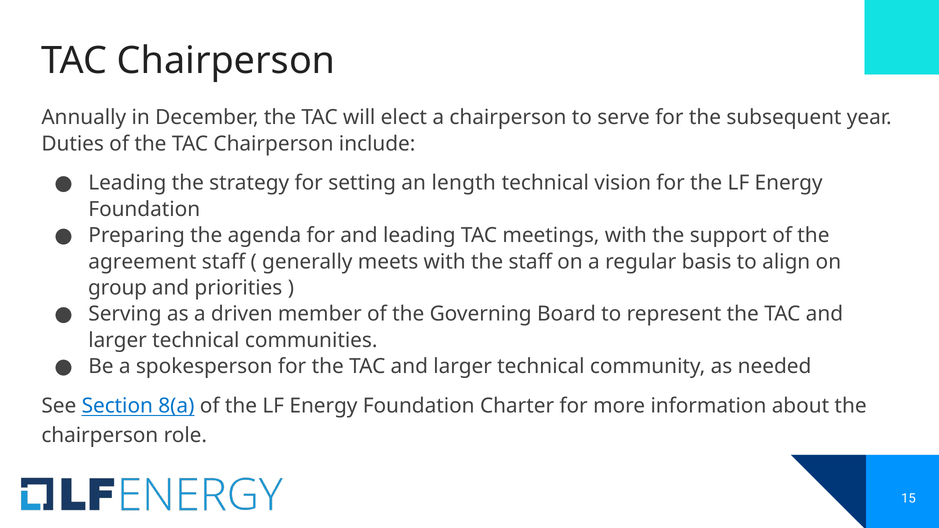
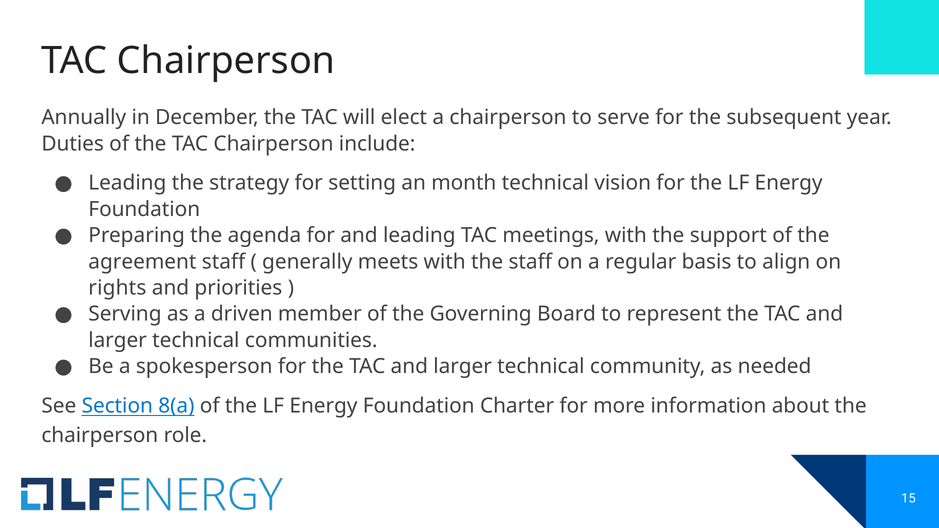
length: length -> month (464, 183)
group: group -> rights (117, 288)
